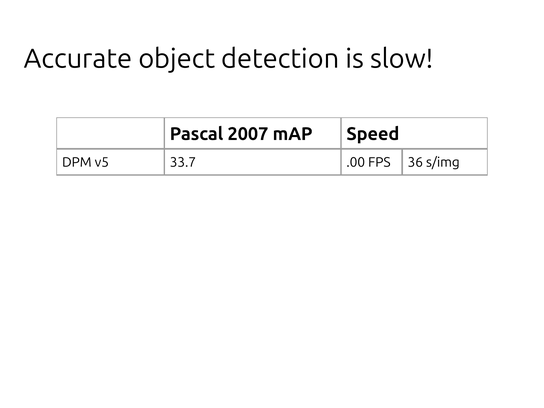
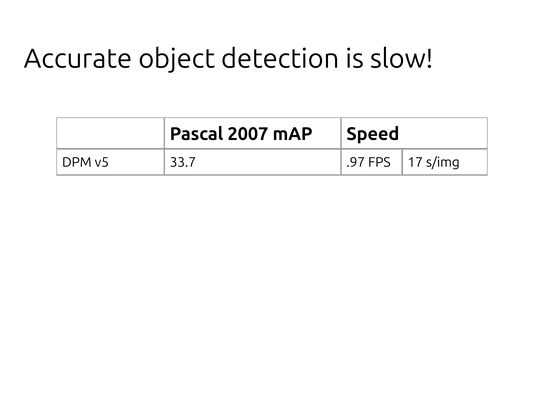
.00: .00 -> .97 (356, 162)
36: 36 -> 17 (415, 162)
